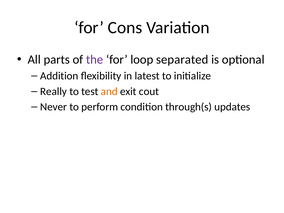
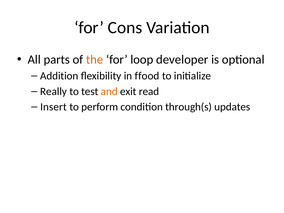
the colour: purple -> orange (95, 60)
separated: separated -> developer (182, 60)
latest: latest -> ffood (147, 76)
cout: cout -> read (149, 91)
Never: Never -> Insert (53, 107)
